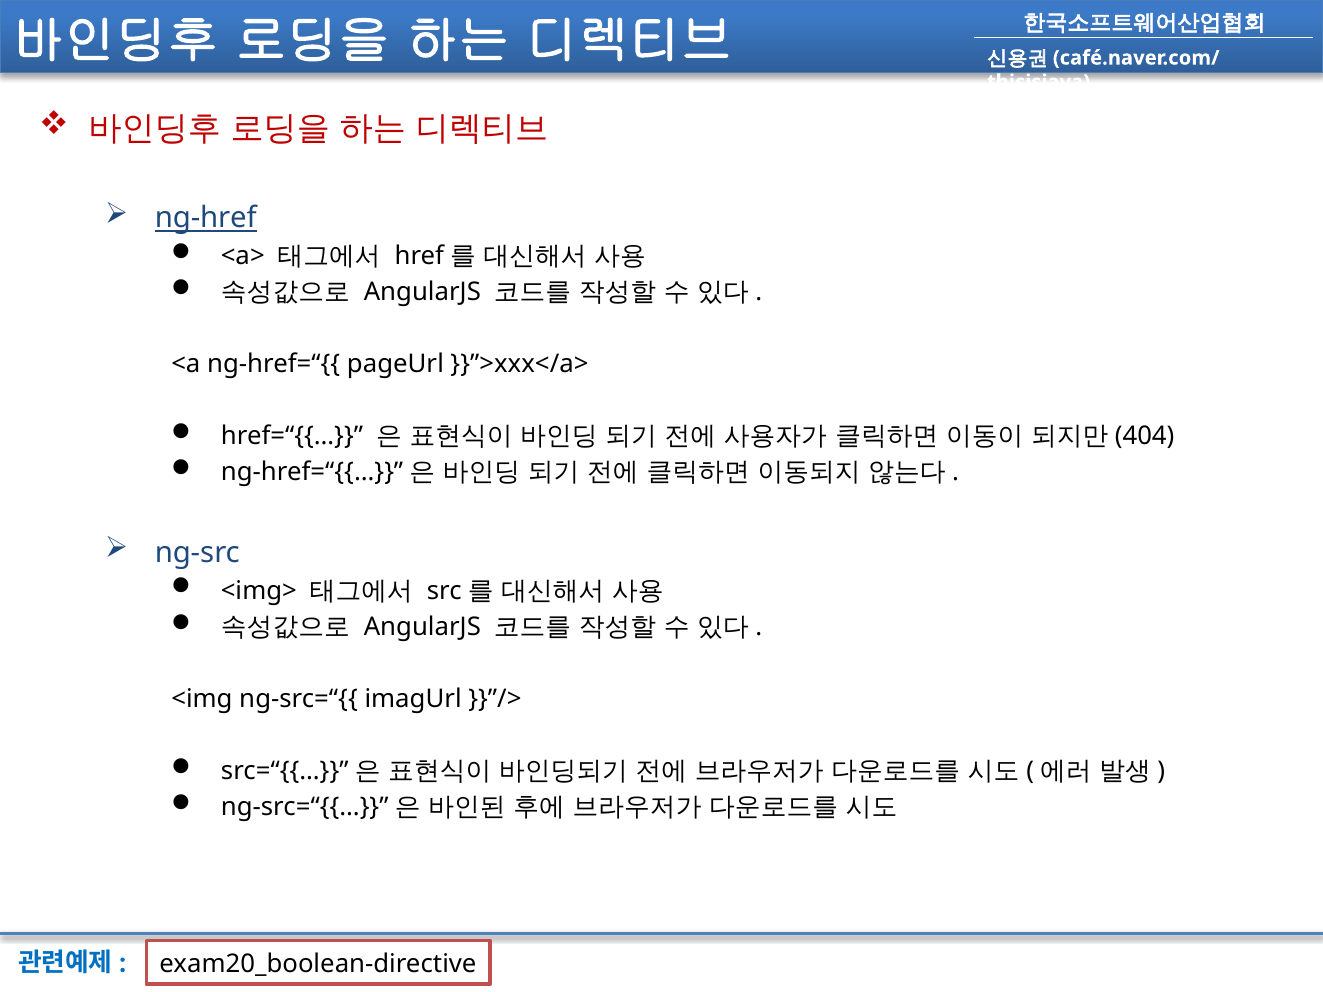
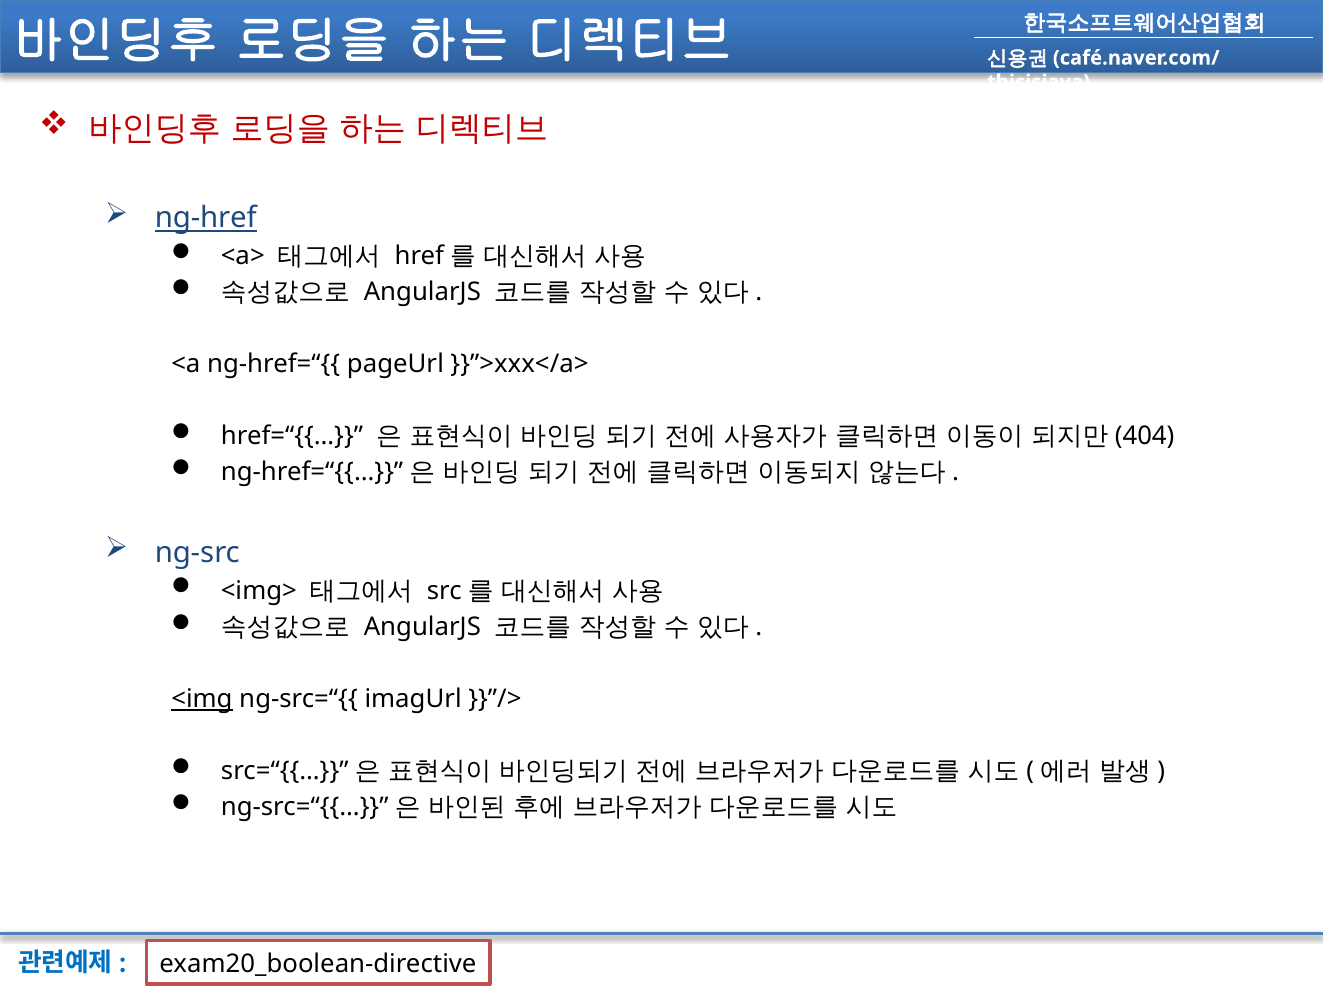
<img underline: none -> present (202, 699)
